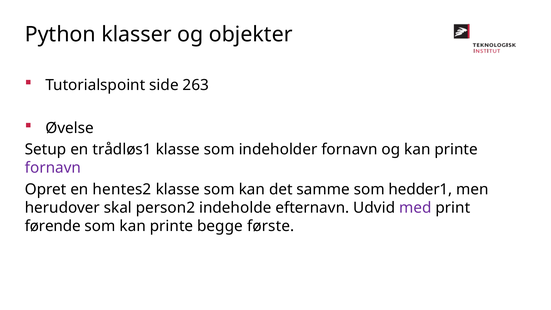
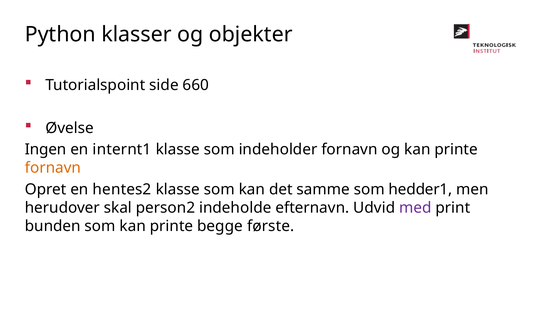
263: 263 -> 660 (196, 85)
Setup: Setup -> Ingen (46, 150)
trådløs1: trådløs1 -> internt1 (122, 150)
fornavn colour: purple -> orange (53, 168)
førende: førende -> bunden (53, 226)
